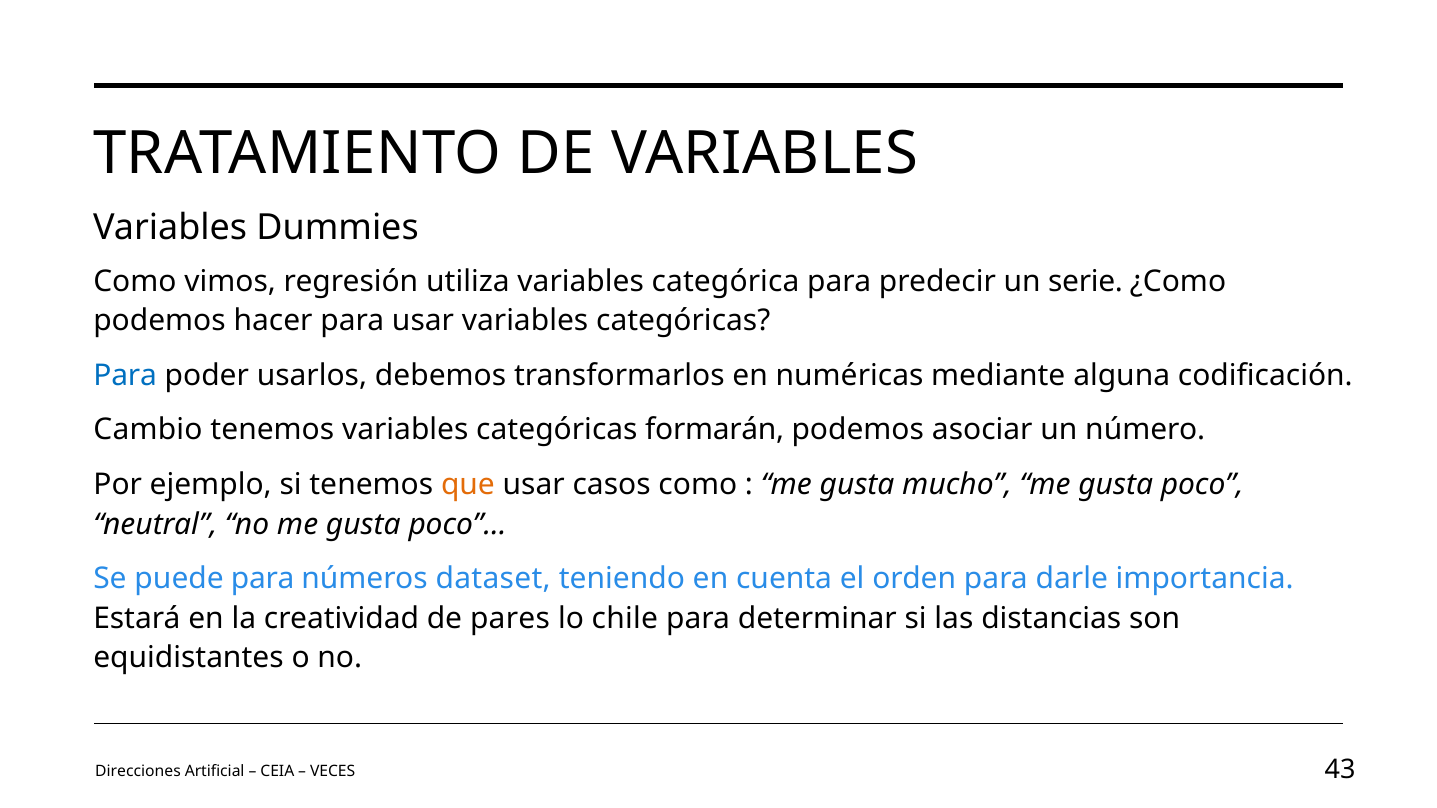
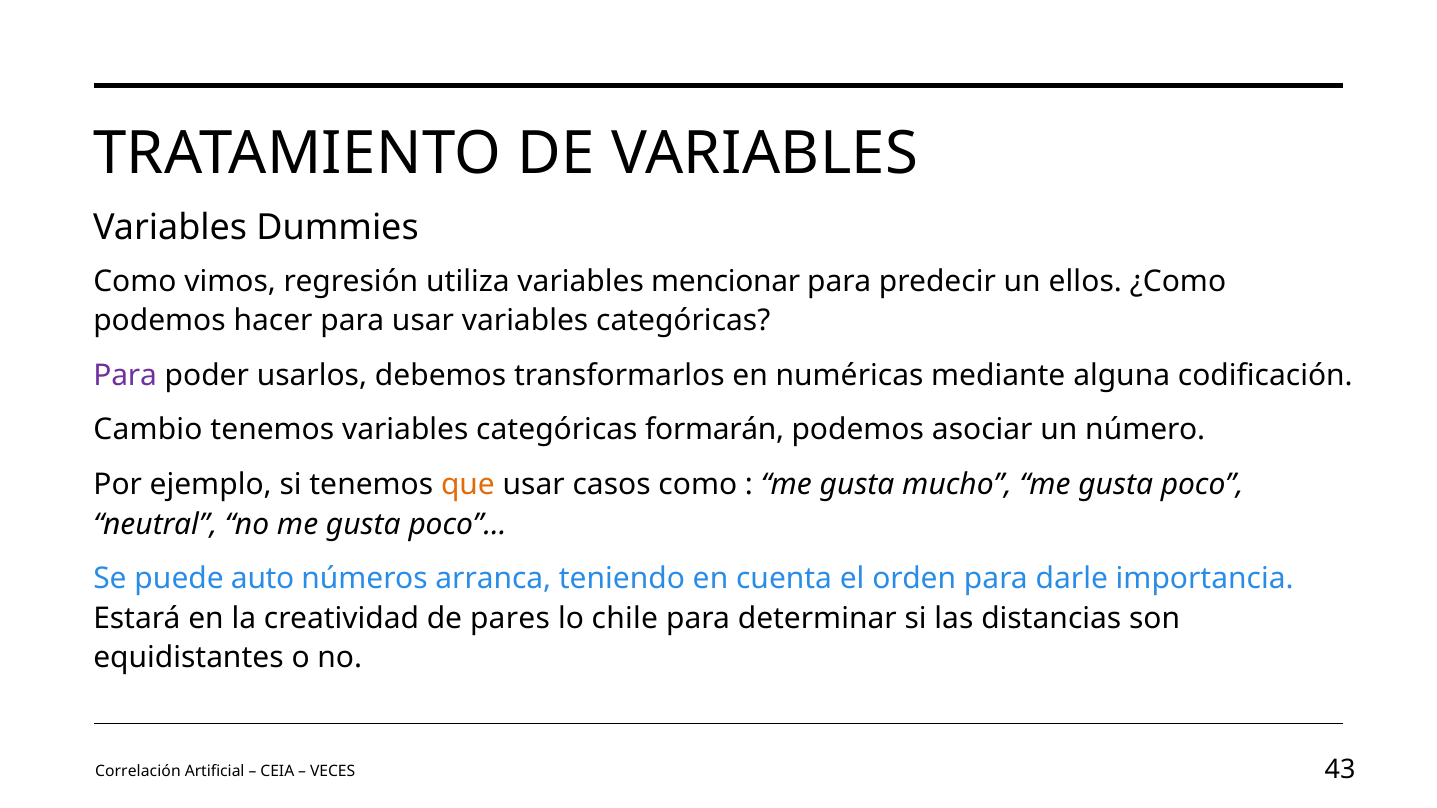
categórica: categórica -> mencionar (726, 282)
serie: serie -> ellos (1085, 282)
Para colour: blue -> purple (125, 376)
puede para: para -> auto (263, 579)
dataset: dataset -> arranca (493, 579)
Direcciones: Direcciones -> Correlación (138, 772)
